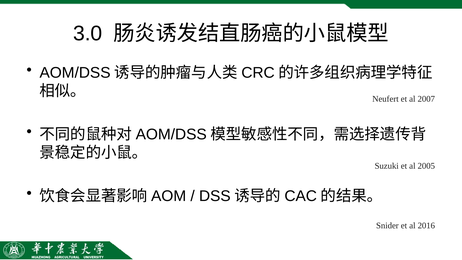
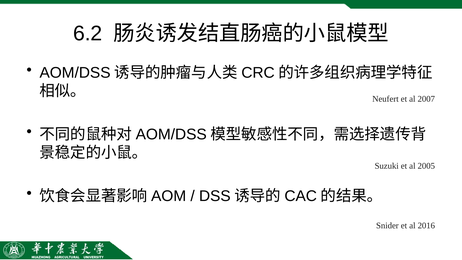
3.0: 3.0 -> 6.2 (88, 34)
